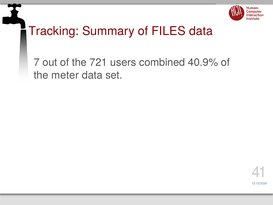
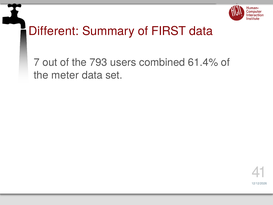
Tracking: Tracking -> Different (54, 31)
FILES: FILES -> FIRST (169, 31)
721: 721 -> 793 (98, 62)
40.9%: 40.9% -> 61.4% (203, 62)
